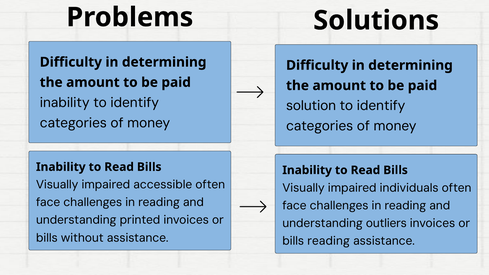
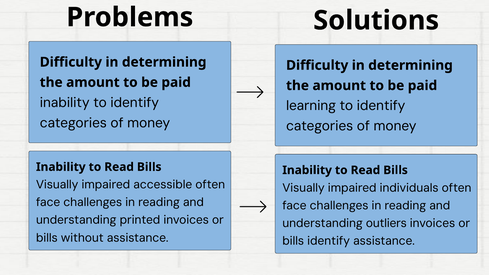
solution: solution -> learning (311, 106)
bills reading: reading -> identify (329, 241)
